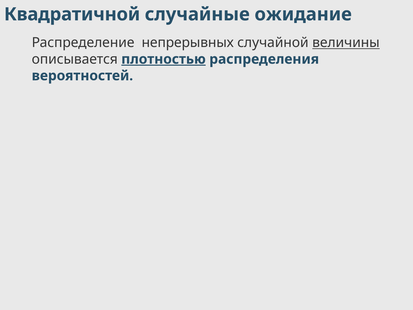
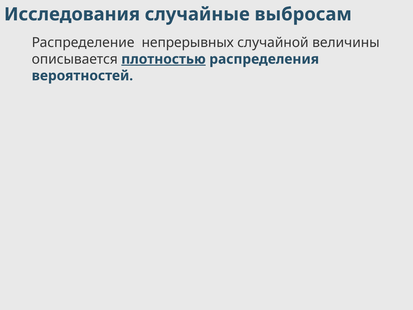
Квадратичной: Квадратичной -> Исследования (72, 14)
ожидание: ожидание -> выбросам (303, 14)
величины underline: present -> none (346, 43)
